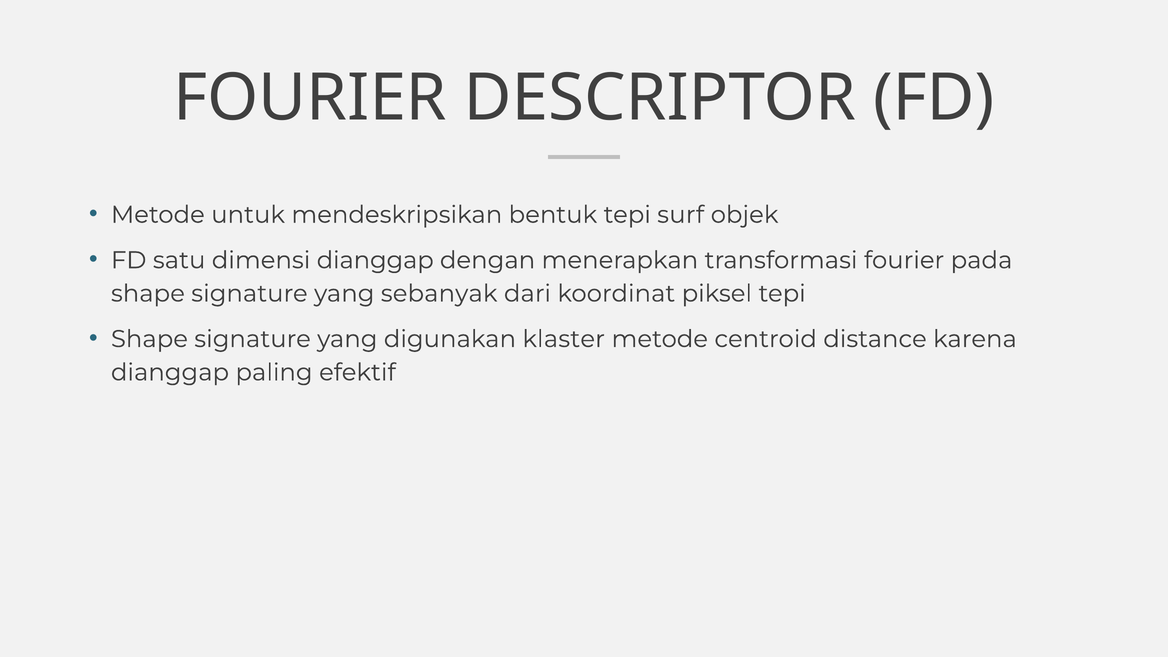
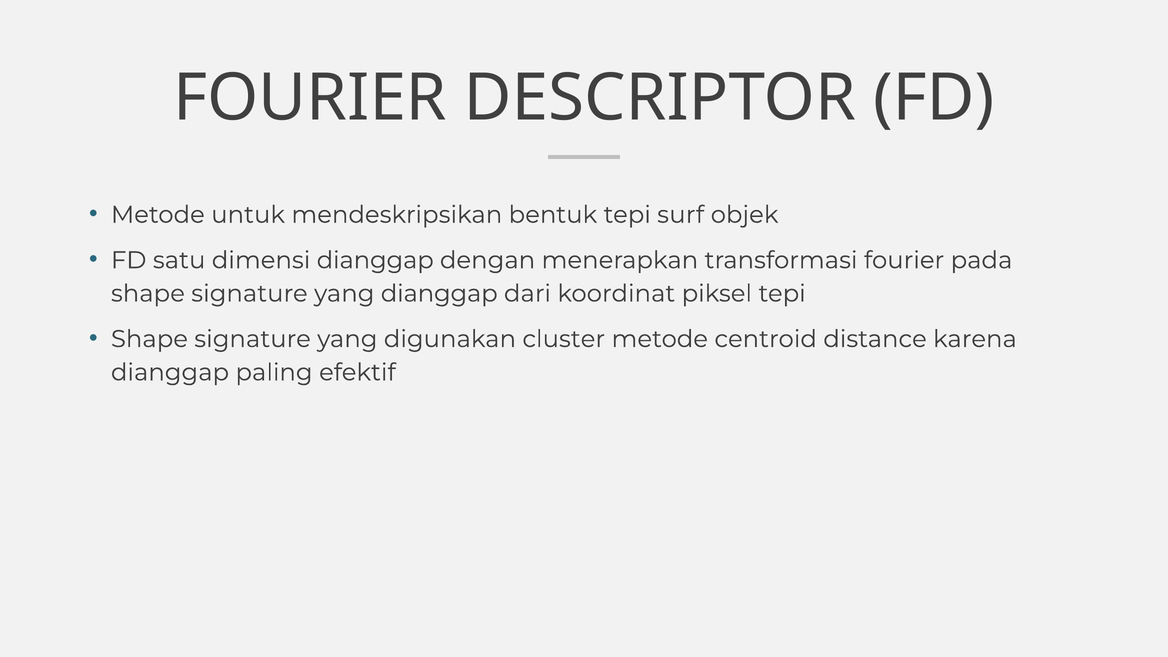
yang sebanyak: sebanyak -> dianggap (439, 294)
klaster: klaster -> cluster (564, 339)
